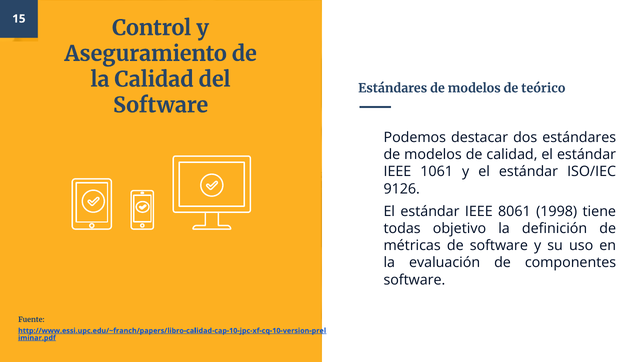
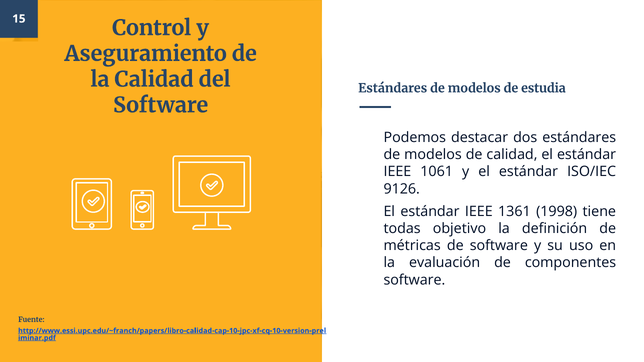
teórico: teórico -> estudia (543, 88)
8061: 8061 -> 1361 (514, 211)
